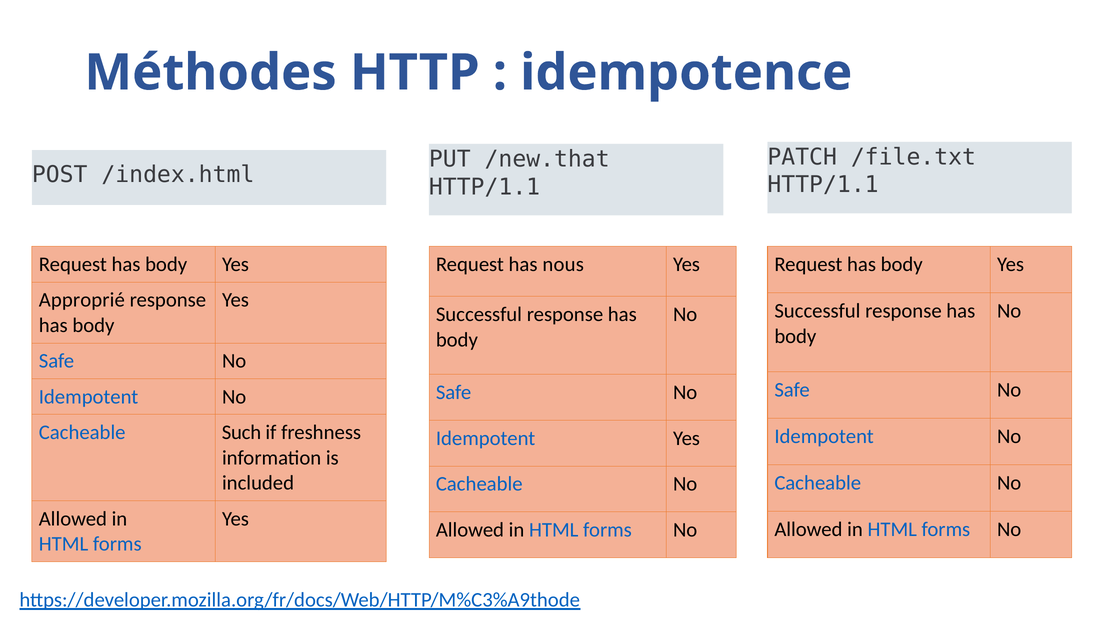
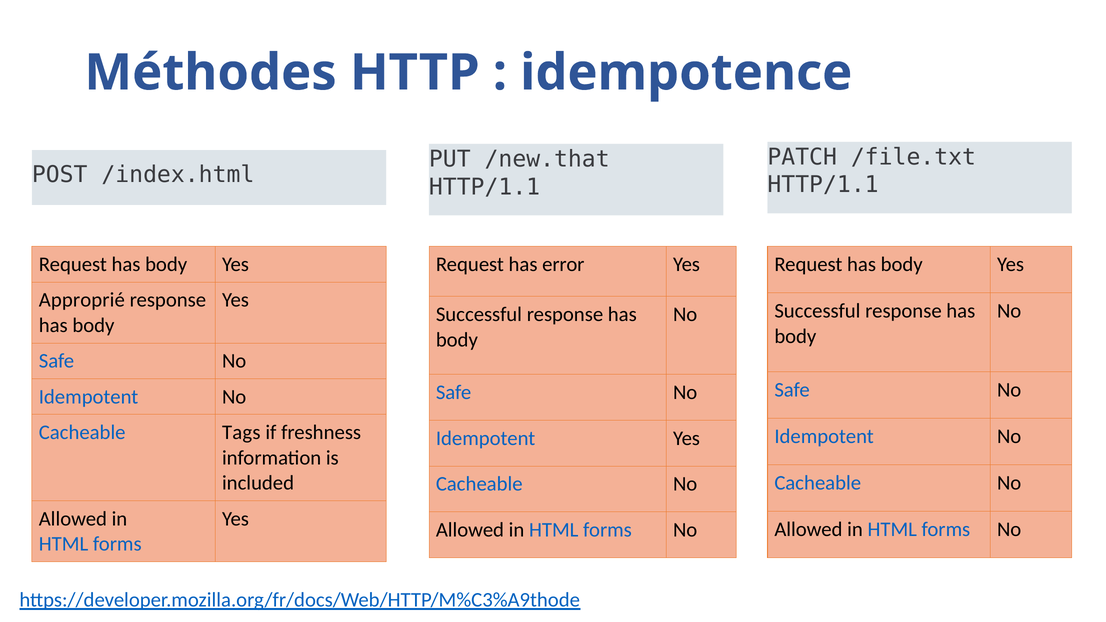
nous: nous -> error (563, 265)
Such: Such -> Tags (241, 432)
